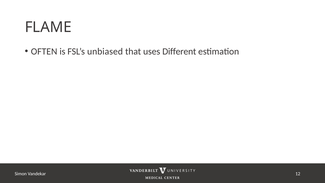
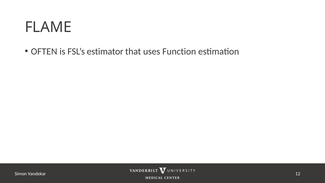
unbiased: unbiased -> estimator (105, 51)
Different: Different -> Function (179, 51)
